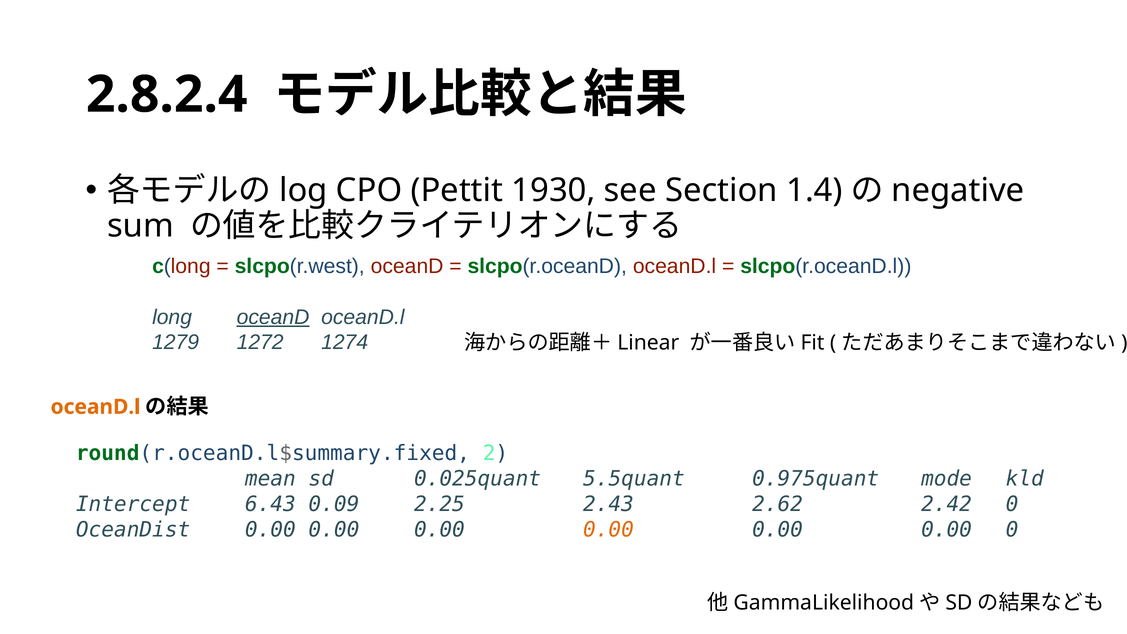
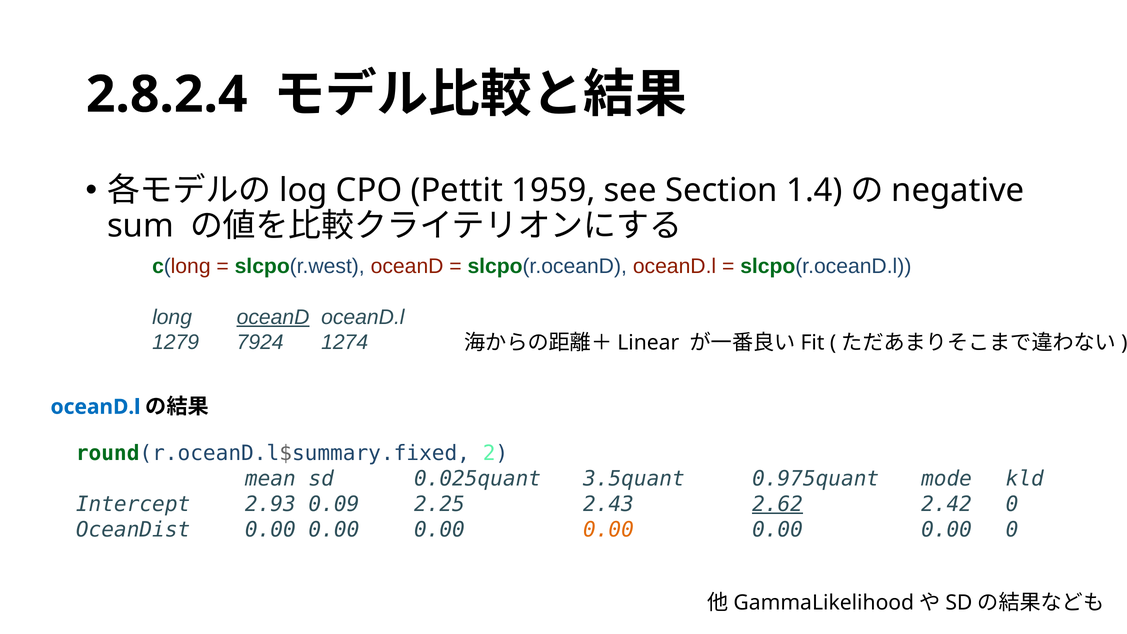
1930: 1930 -> 1959 (553, 191)
1272: 1272 -> 7924 (260, 342)
oceanD.l colour: orange -> blue (95, 407)
5.5quant: 5.5quant -> 3.5quant (634, 479)
6.43: 6.43 -> 2.93 (270, 504)
2.62 underline: none -> present (778, 504)
